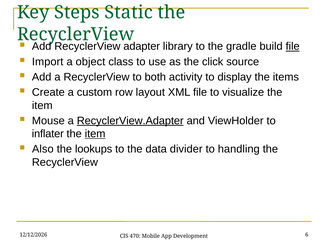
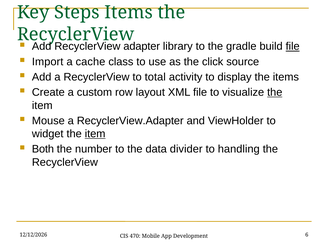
Steps Static: Static -> Items (129, 12)
object: object -> cache (90, 62)
both: both -> total (155, 77)
the underline: none -> present (275, 92)
RecyclerView.Adapter underline: present -> none (130, 121)
inflater: inflater -> widget (48, 134)
Also: Also -> Both (43, 149)
lookups: lookups -> number (94, 149)
